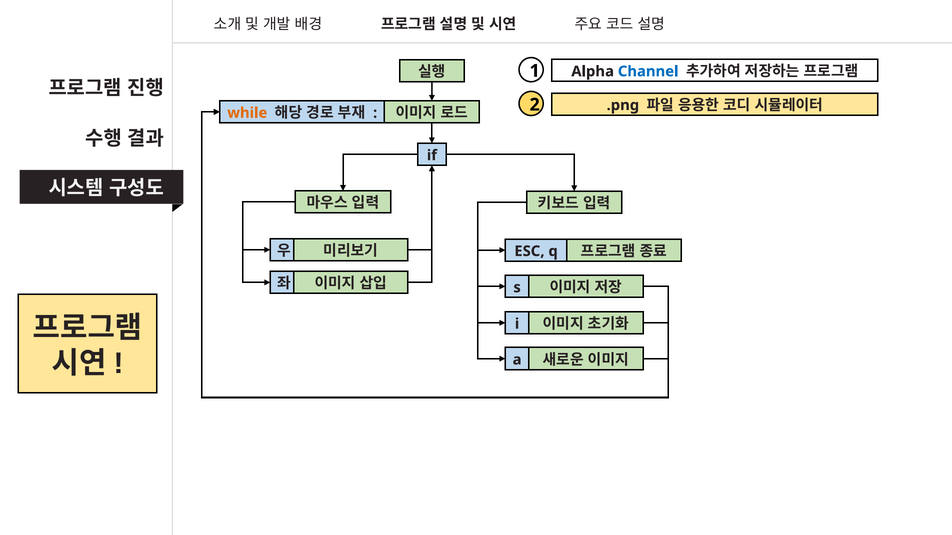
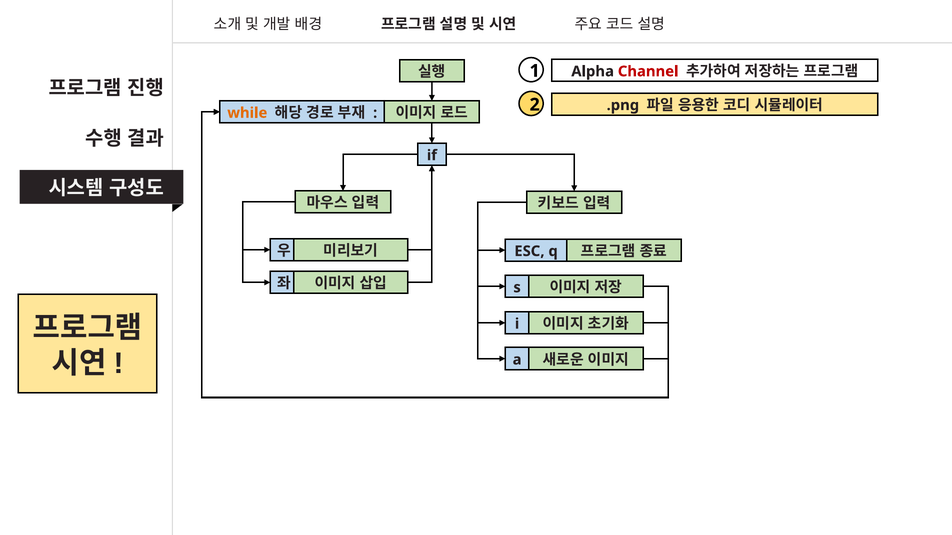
Channel colour: blue -> red (648, 71)
